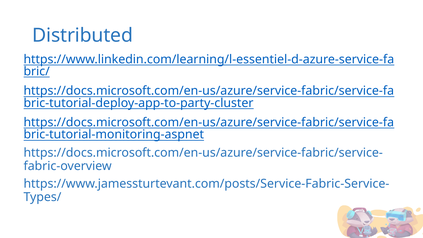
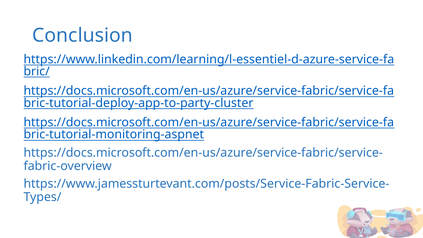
Distributed: Distributed -> Conclusion (83, 36)
